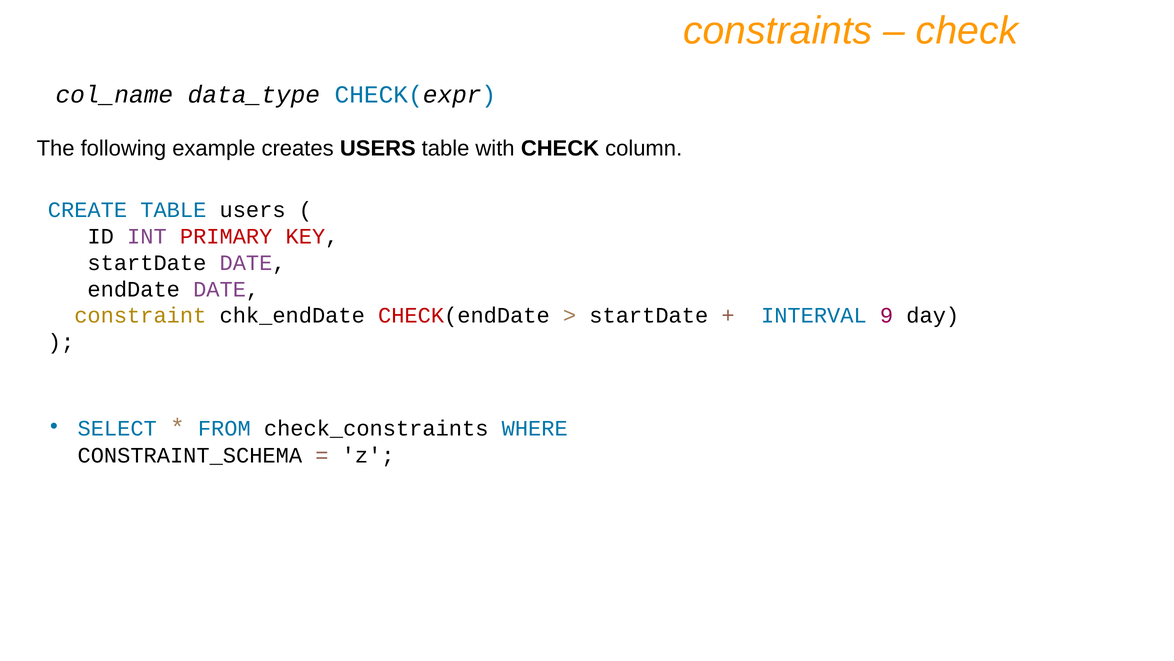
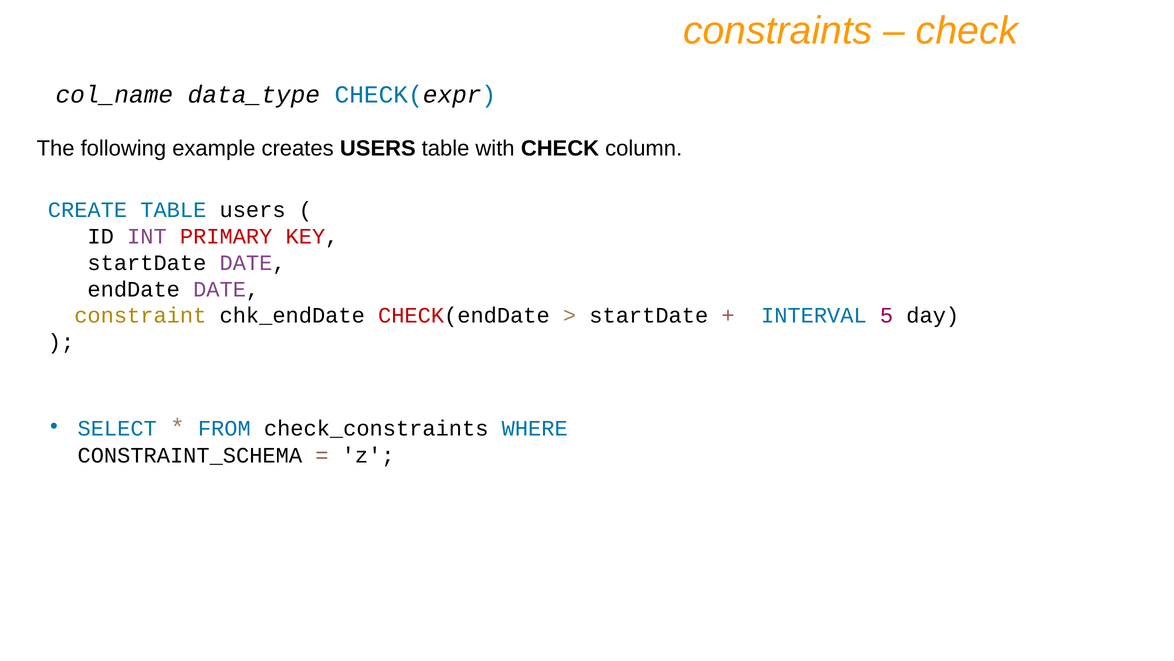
9: 9 -> 5 (887, 315)
